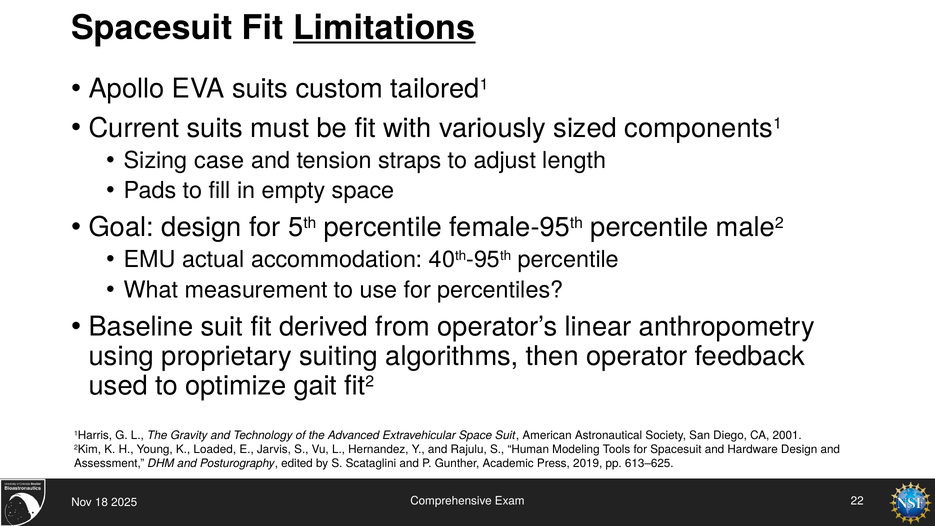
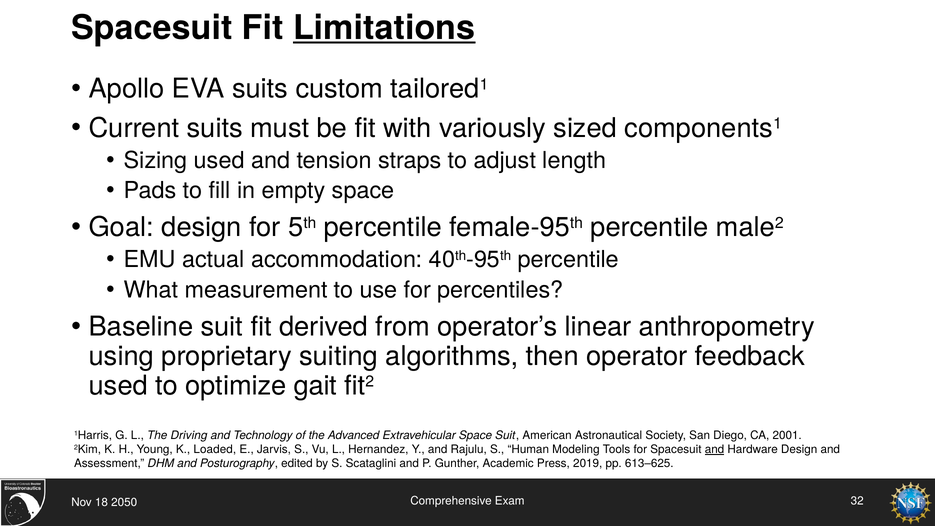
Sizing case: case -> used (219, 160)
Gravity: Gravity -> Driving (189, 435)
and underline: none -> present (715, 449)
22: 22 -> 32 (857, 501)
2025: 2025 -> 2050 (124, 502)
